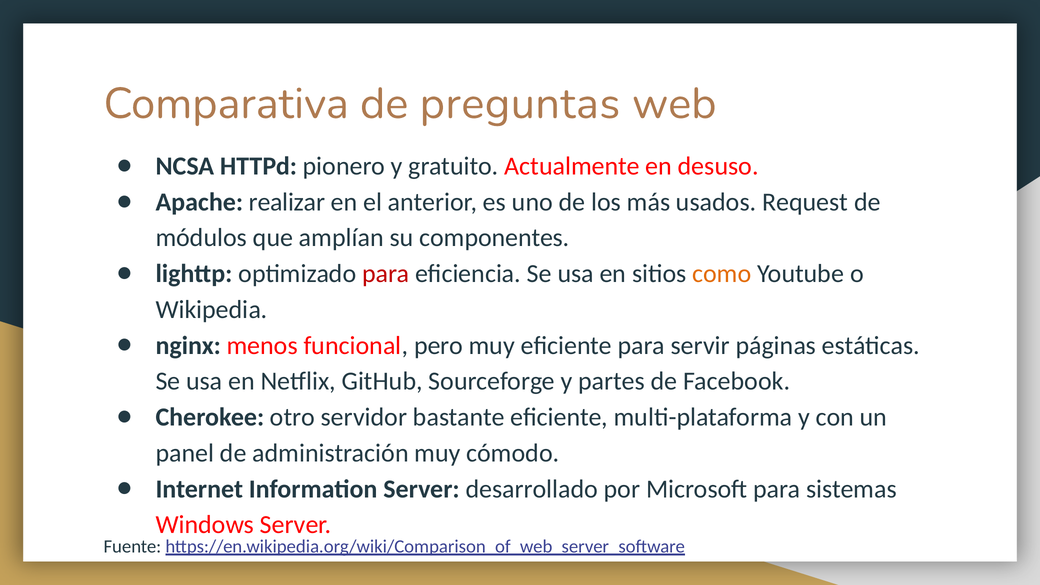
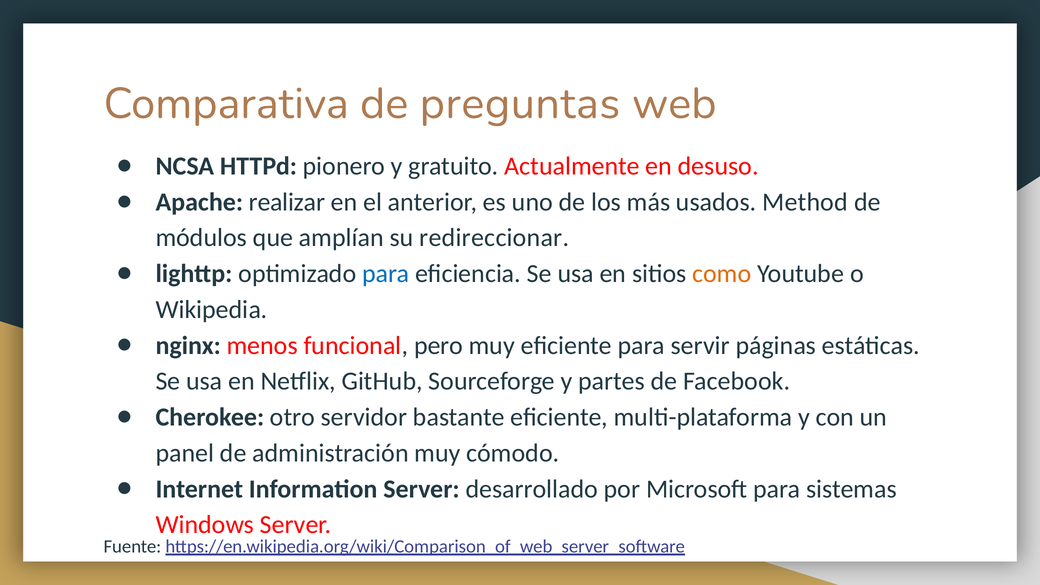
Request: Request -> Method (805, 202)
componentes: componentes -> redireccionar (494, 238)
para colour: red -> blue (386, 274)
